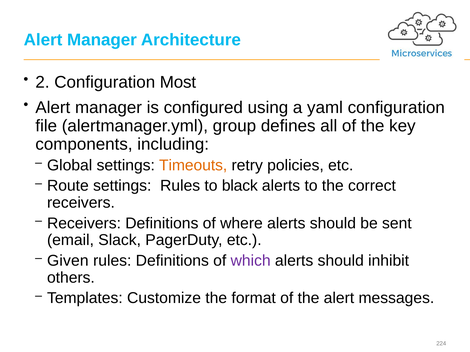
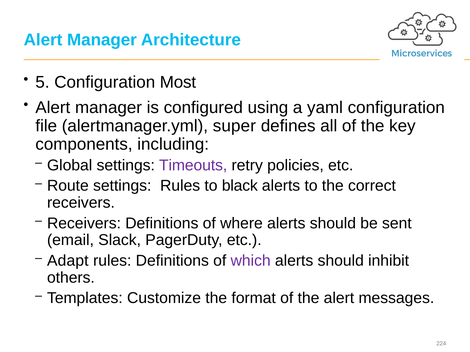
2: 2 -> 5 (42, 82)
group: group -> super (234, 126)
Timeouts colour: orange -> purple (193, 165)
Given: Given -> Adapt (68, 261)
